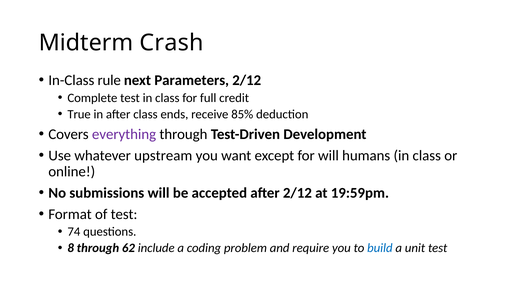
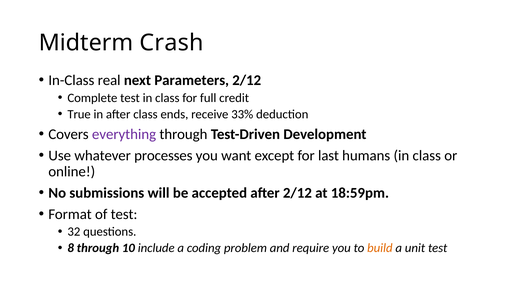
rule: rule -> real (109, 80)
85%: 85% -> 33% (242, 114)
upstream: upstream -> processes (163, 156)
for will: will -> last (329, 156)
19:59pm: 19:59pm -> 18:59pm (360, 193)
74: 74 -> 32 (74, 232)
62: 62 -> 10 (128, 248)
build colour: blue -> orange (380, 248)
